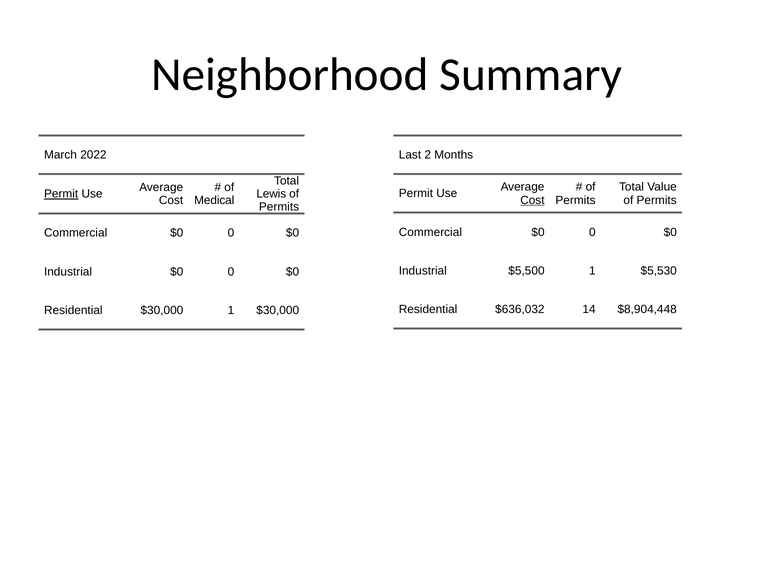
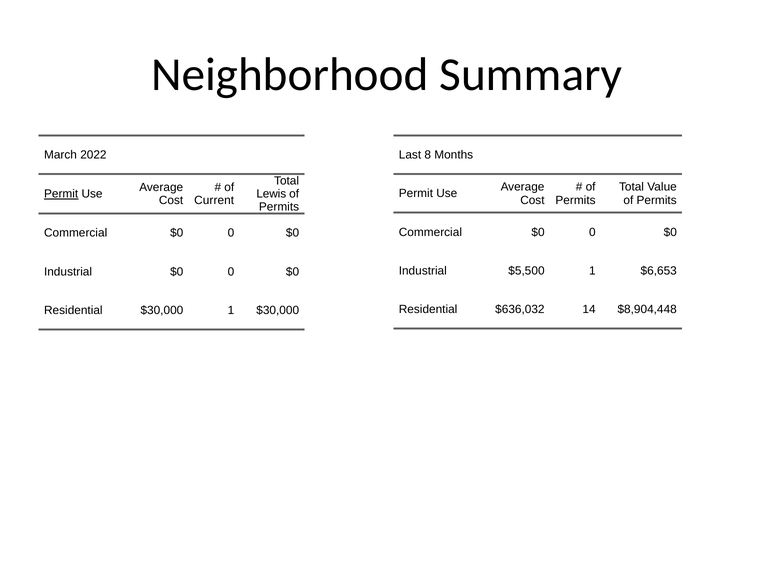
2: 2 -> 8 (428, 155)
Cost underline: present -> none (532, 200)
Medical: Medical -> Current (214, 201)
$5,530: $5,530 -> $6,653 (659, 271)
